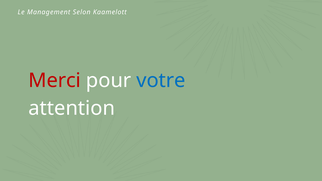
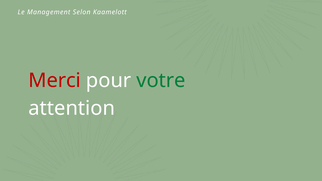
votre colour: blue -> green (161, 81)
